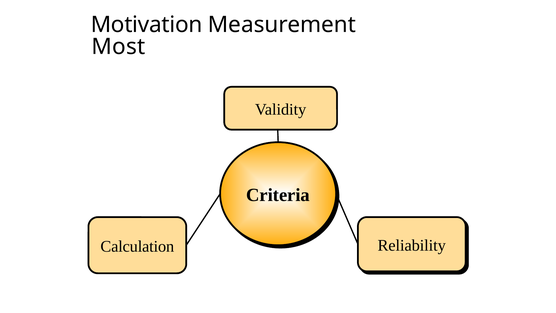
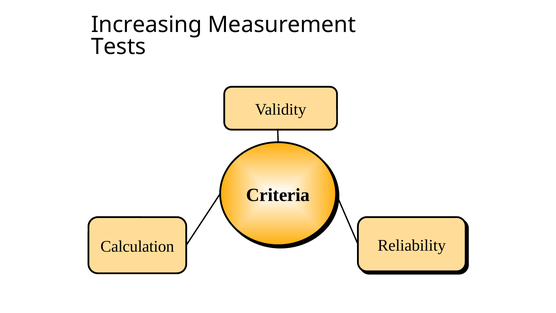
Motivation: Motivation -> Increasing (147, 25)
Most: Most -> Tests (119, 47)
